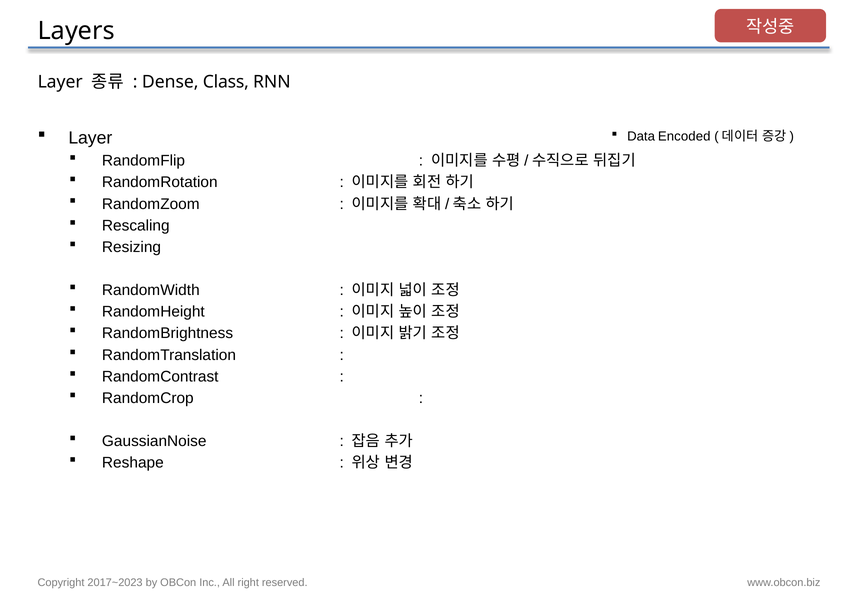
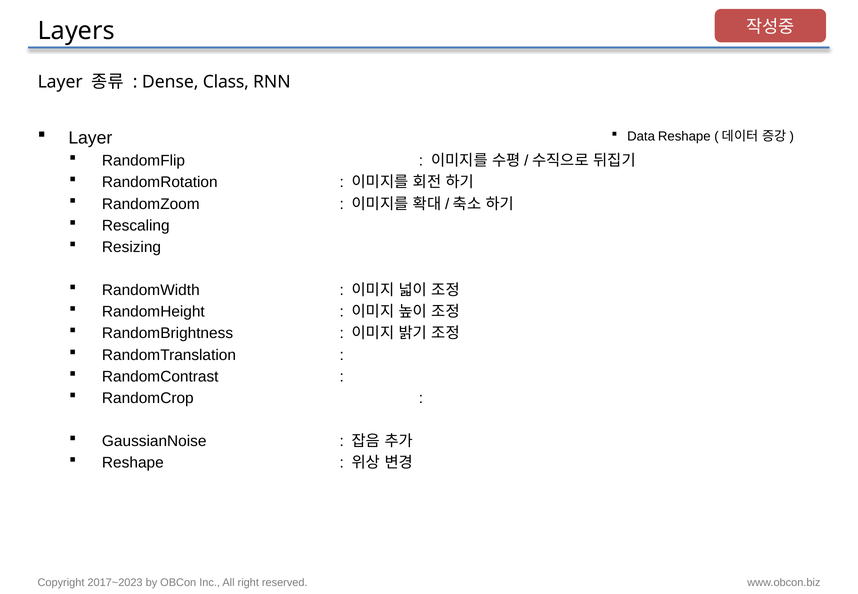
Data Encoded: Encoded -> Reshape (684, 136)
